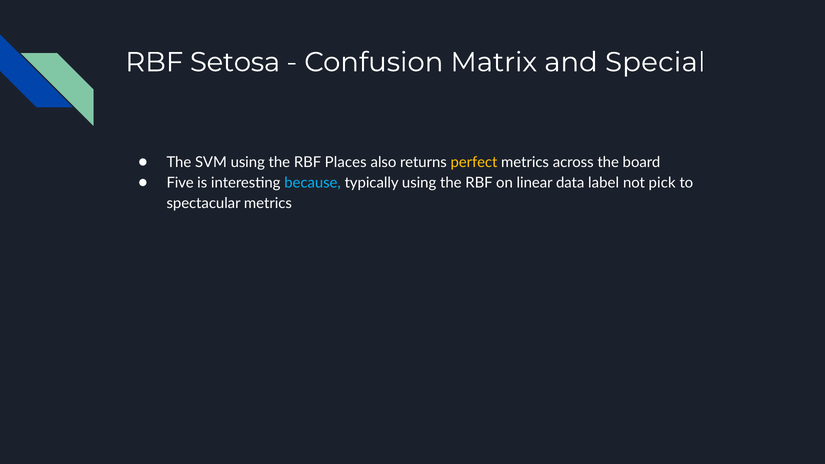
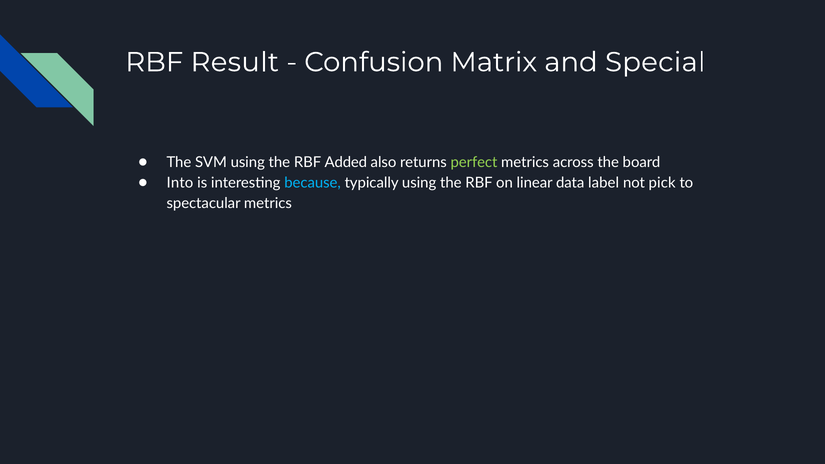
Setosa: Setosa -> Result (235, 62)
Places: Places -> Added (346, 162)
perfect colour: yellow -> light green (474, 162)
Five: Five -> Into (180, 183)
